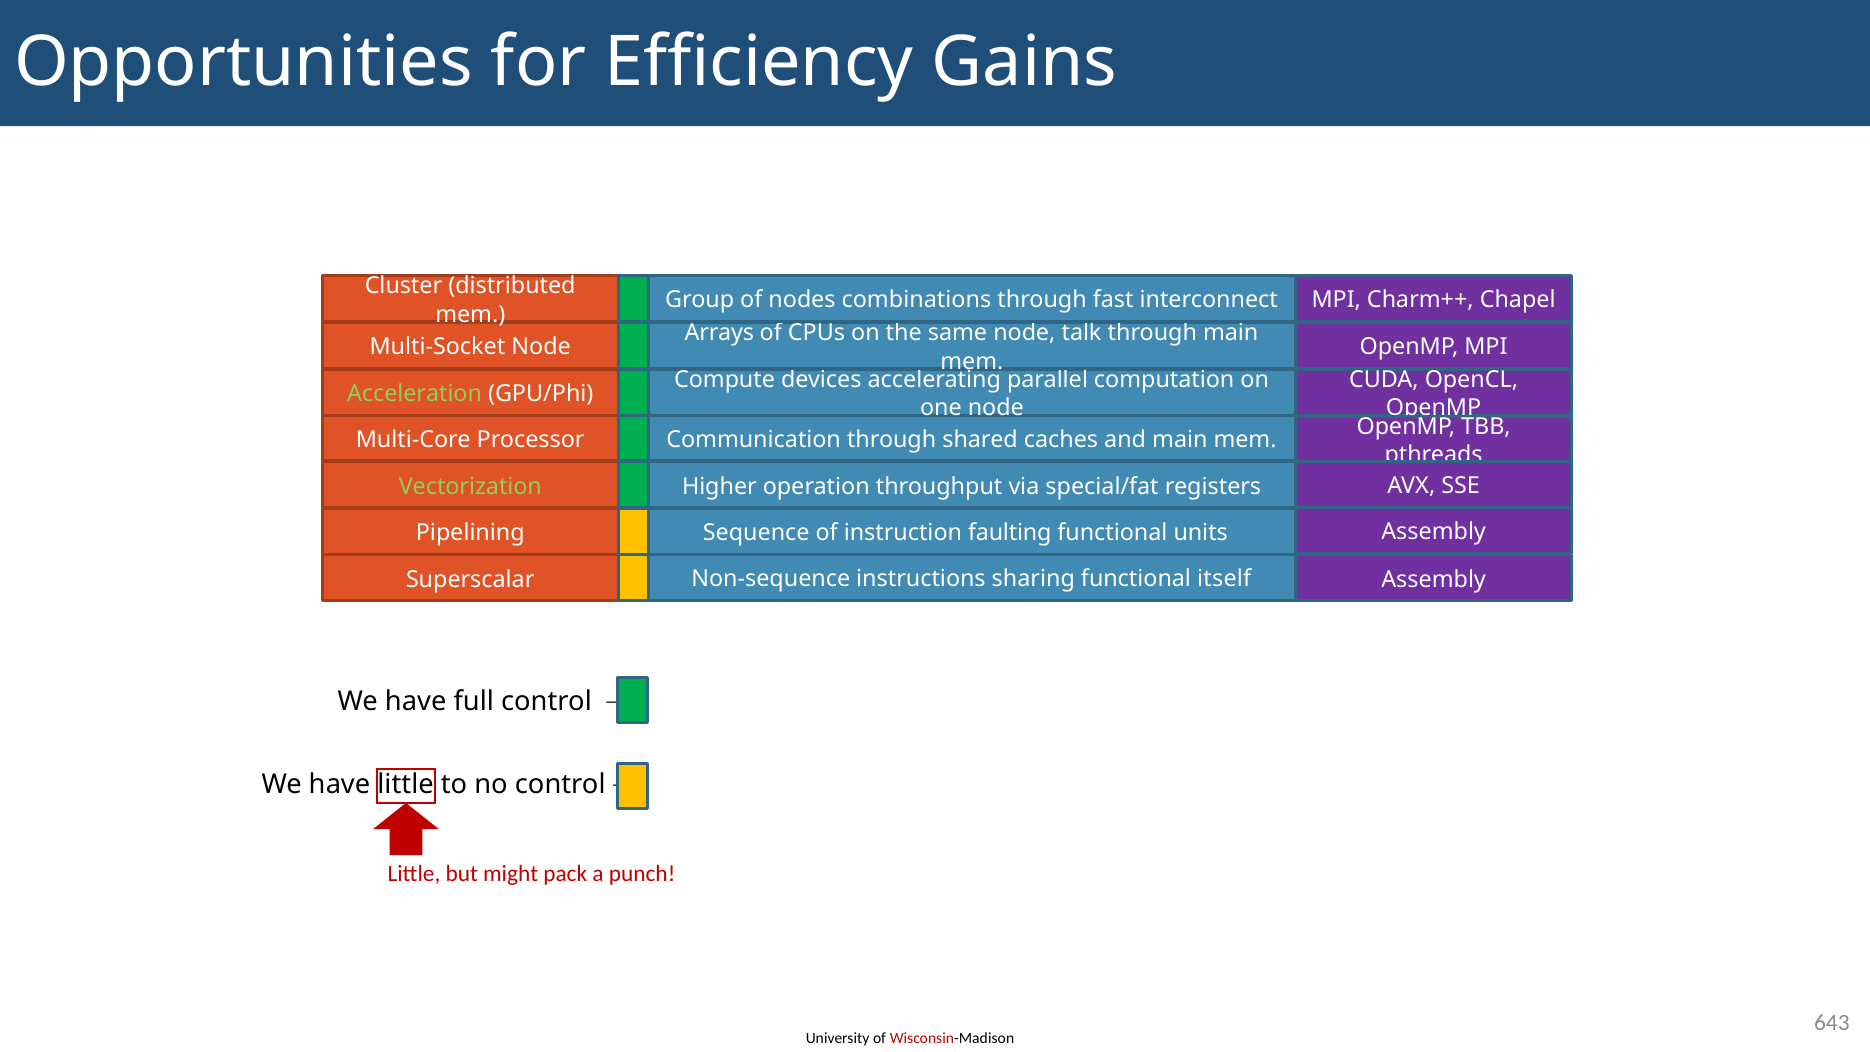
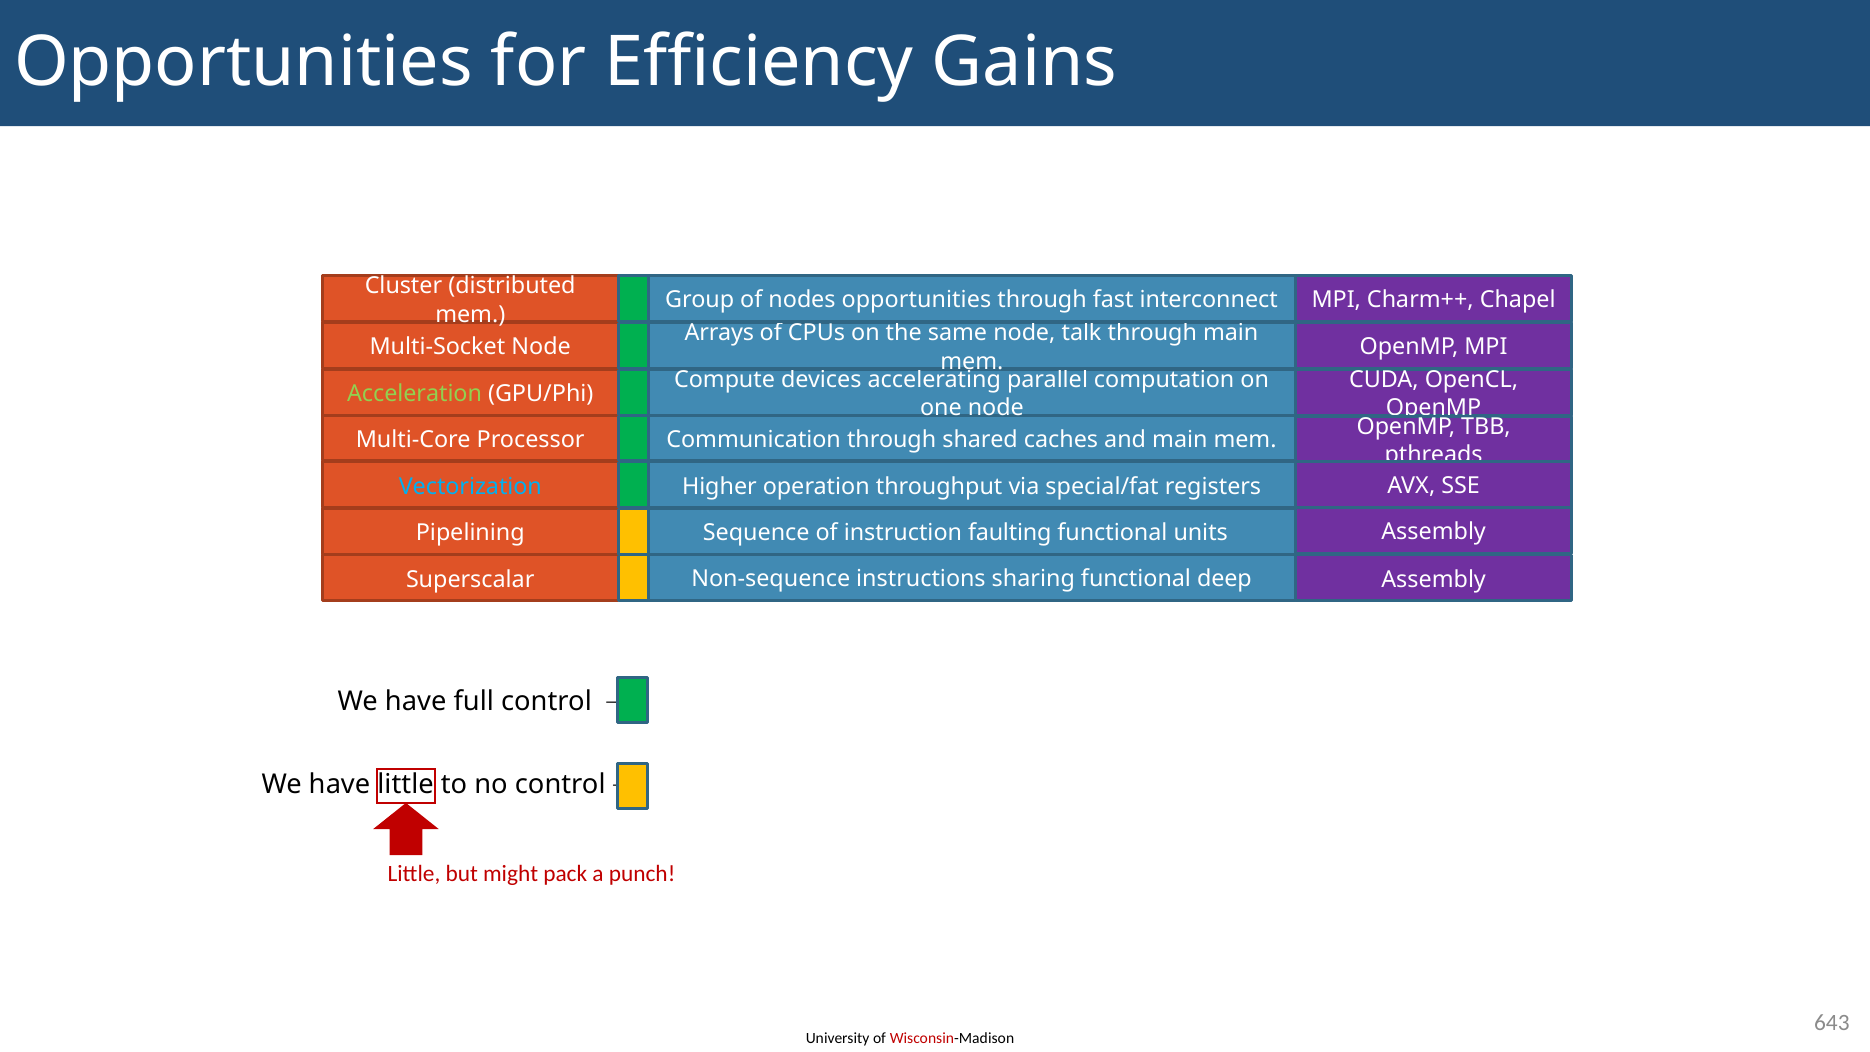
nodes combinations: combinations -> opportunities (916, 300)
Vectorization colour: light green -> light blue (470, 486)
itself: itself -> deep (1224, 579)
